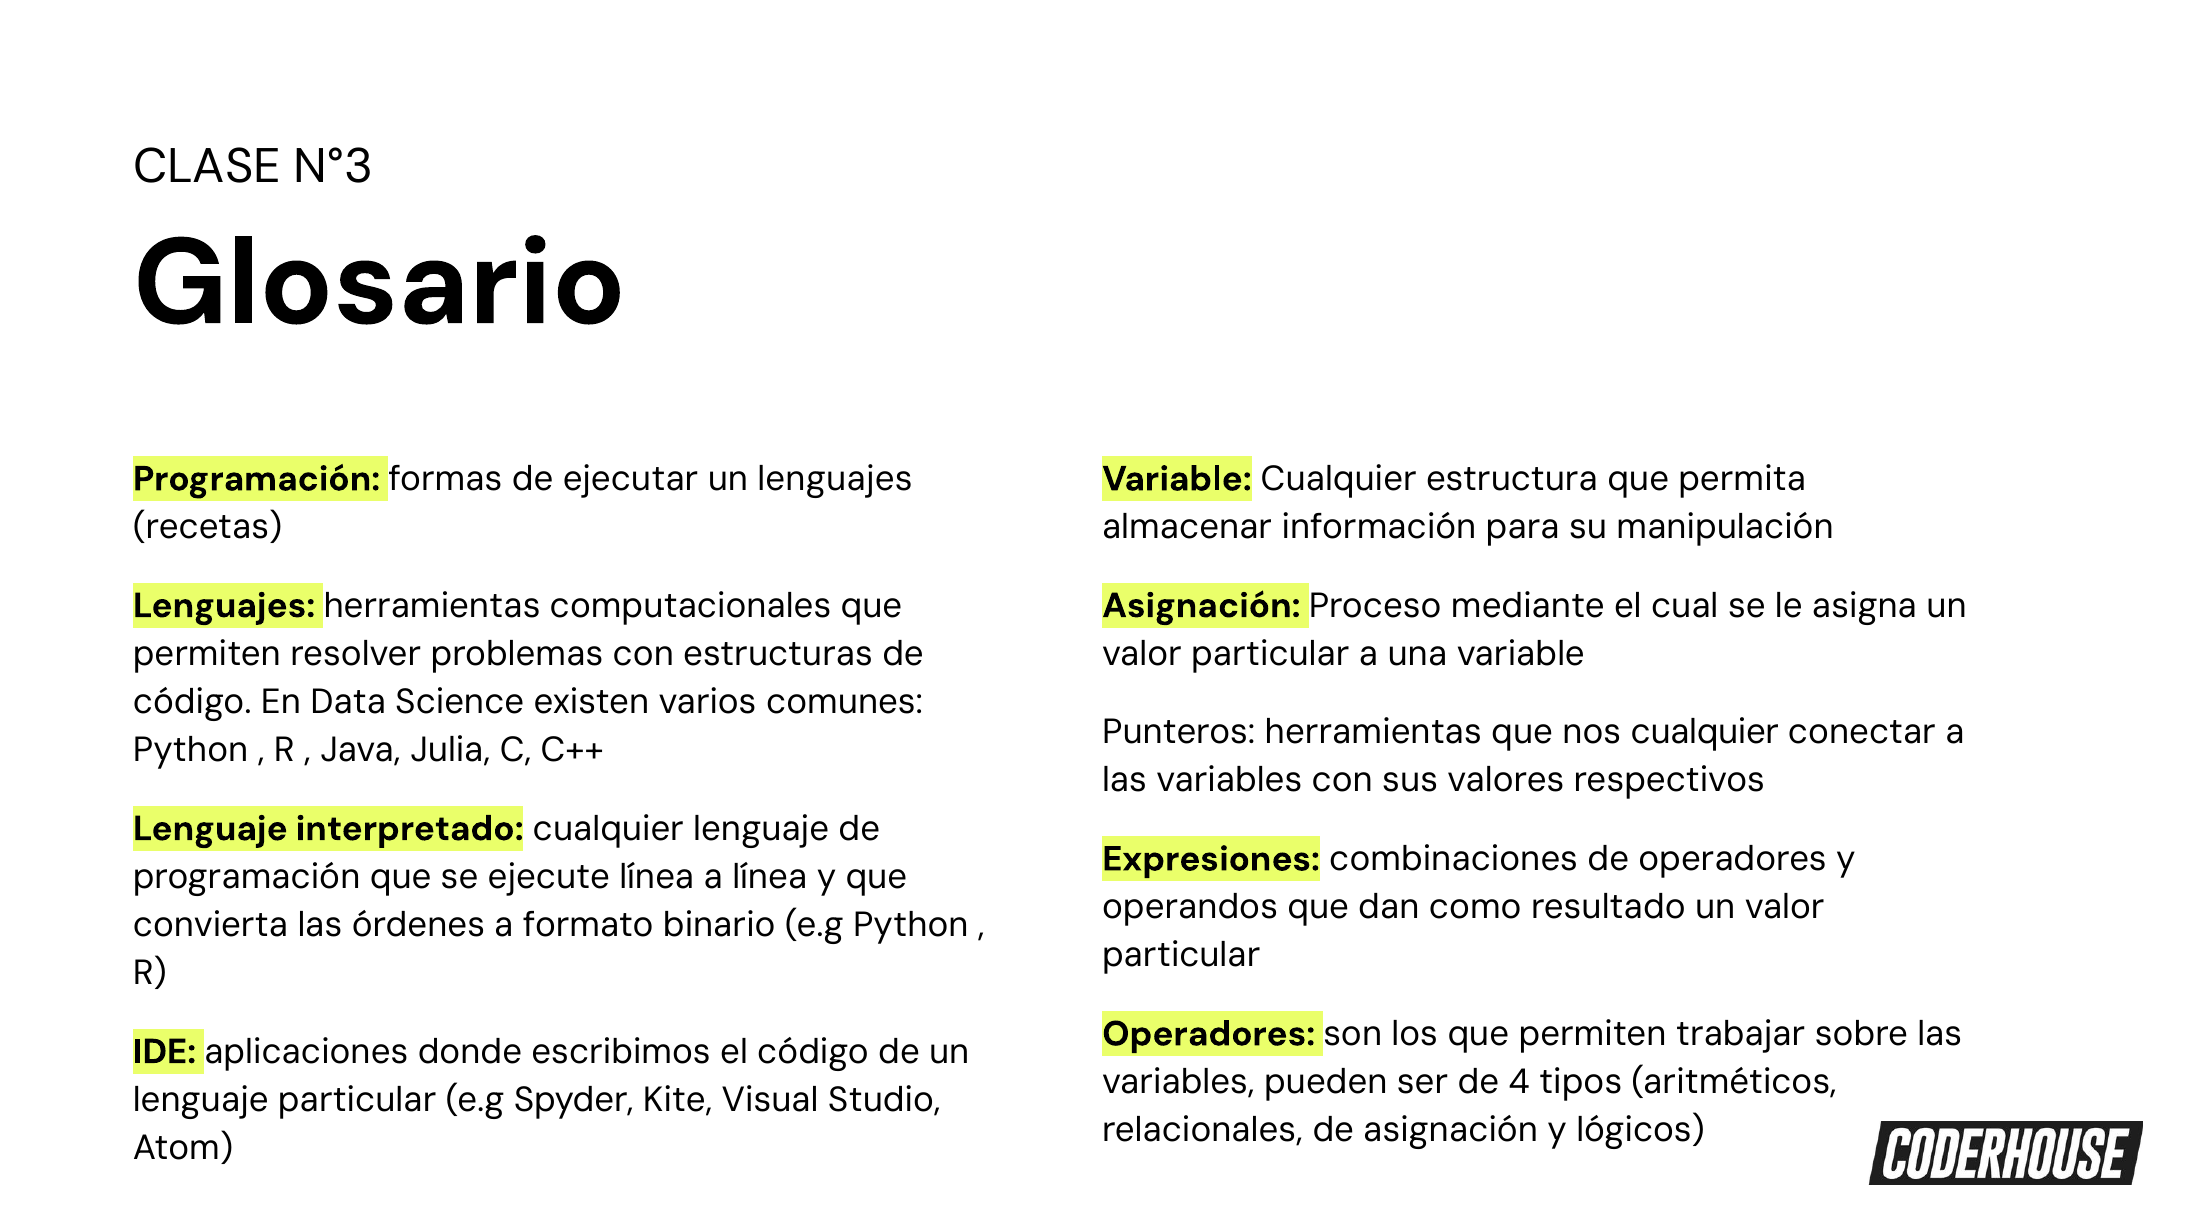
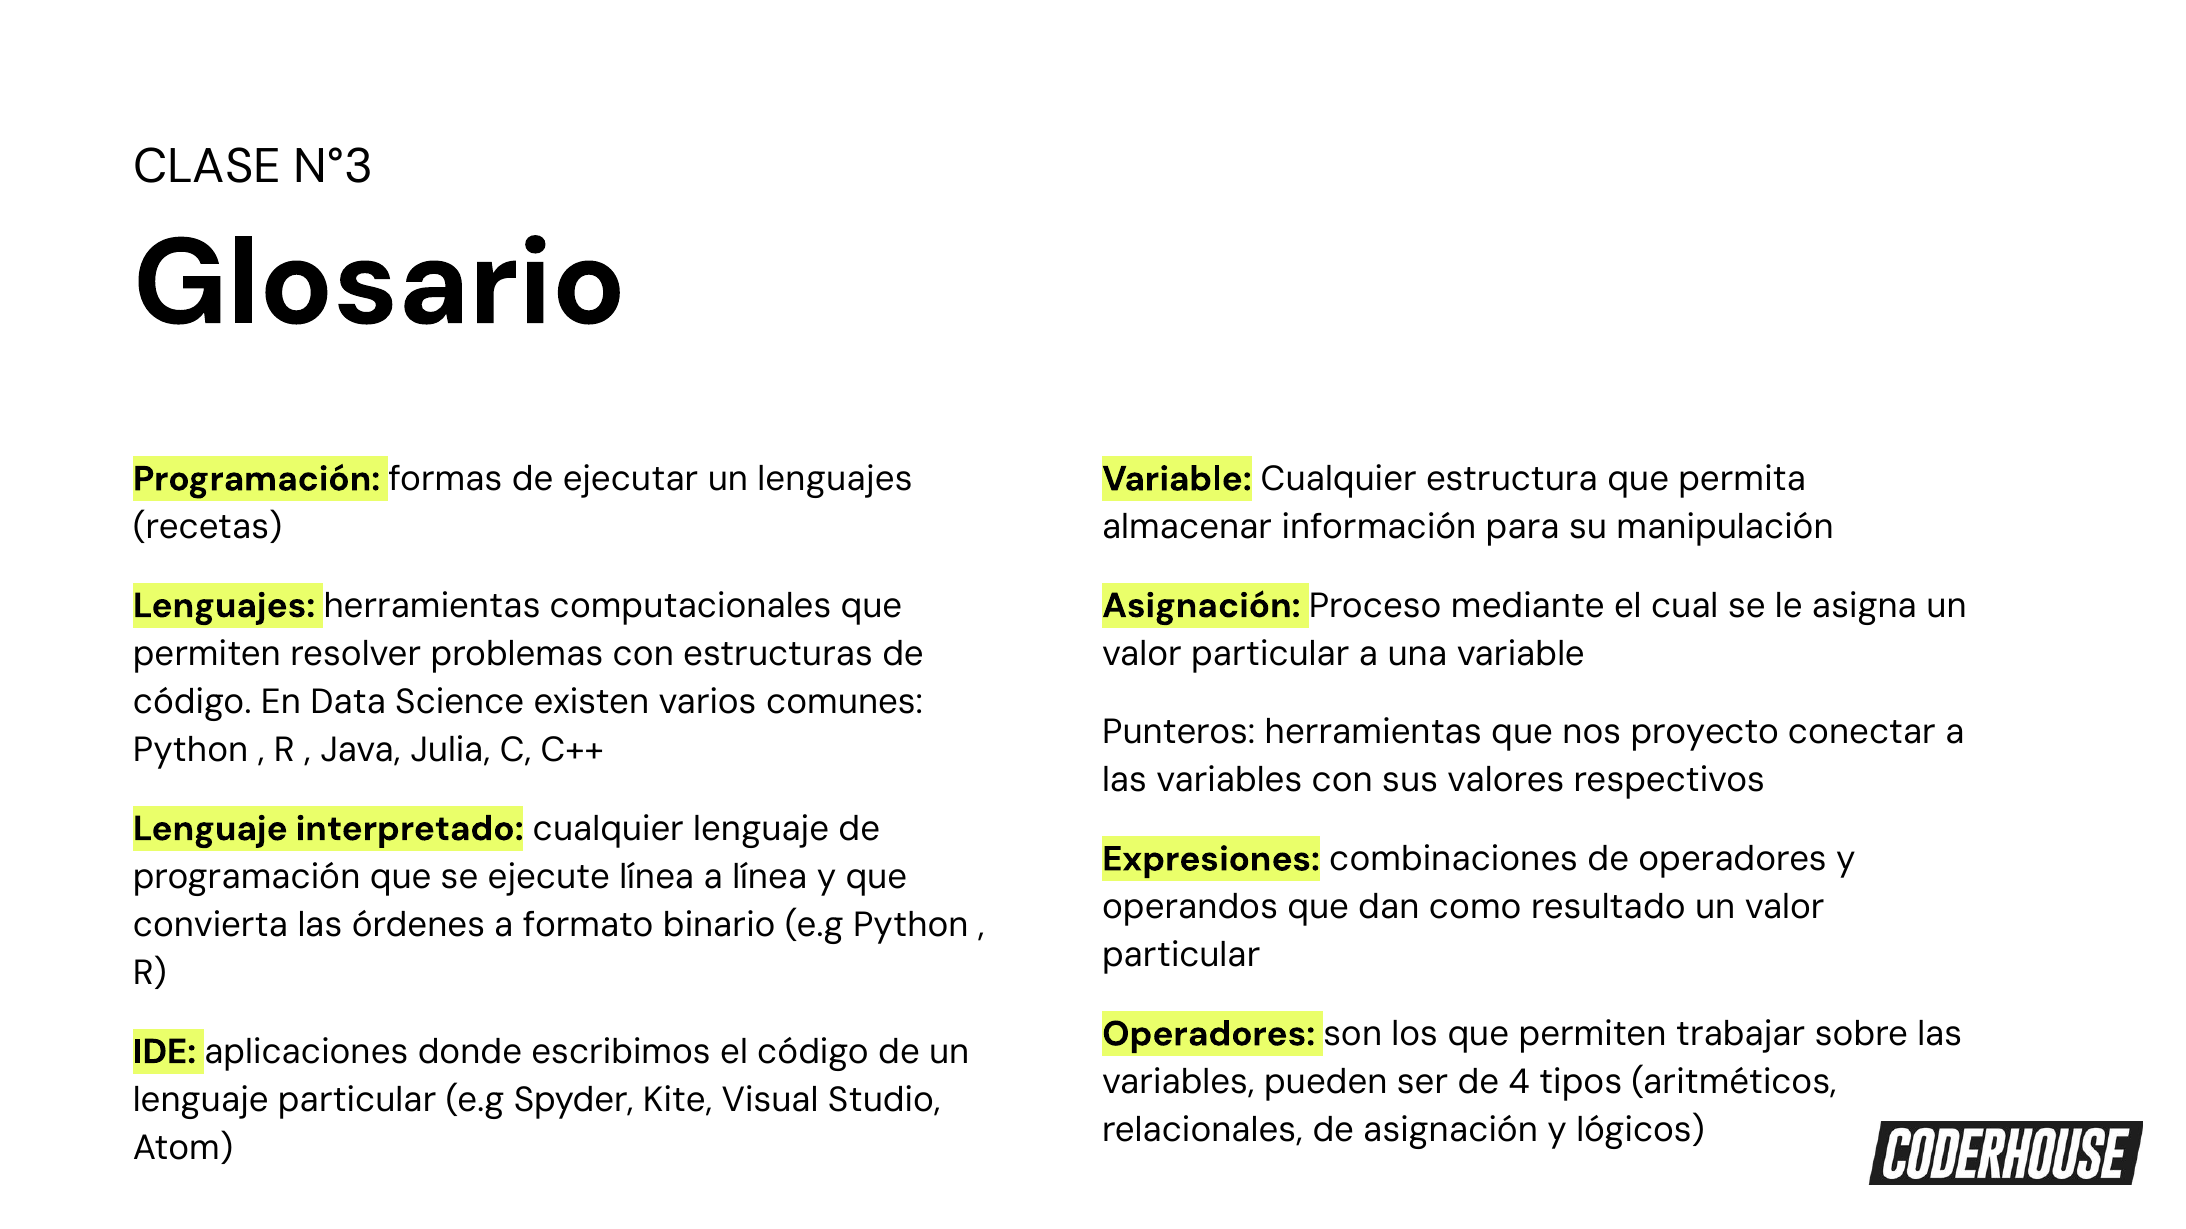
nos cualquier: cualquier -> proyecto (1705, 733)
